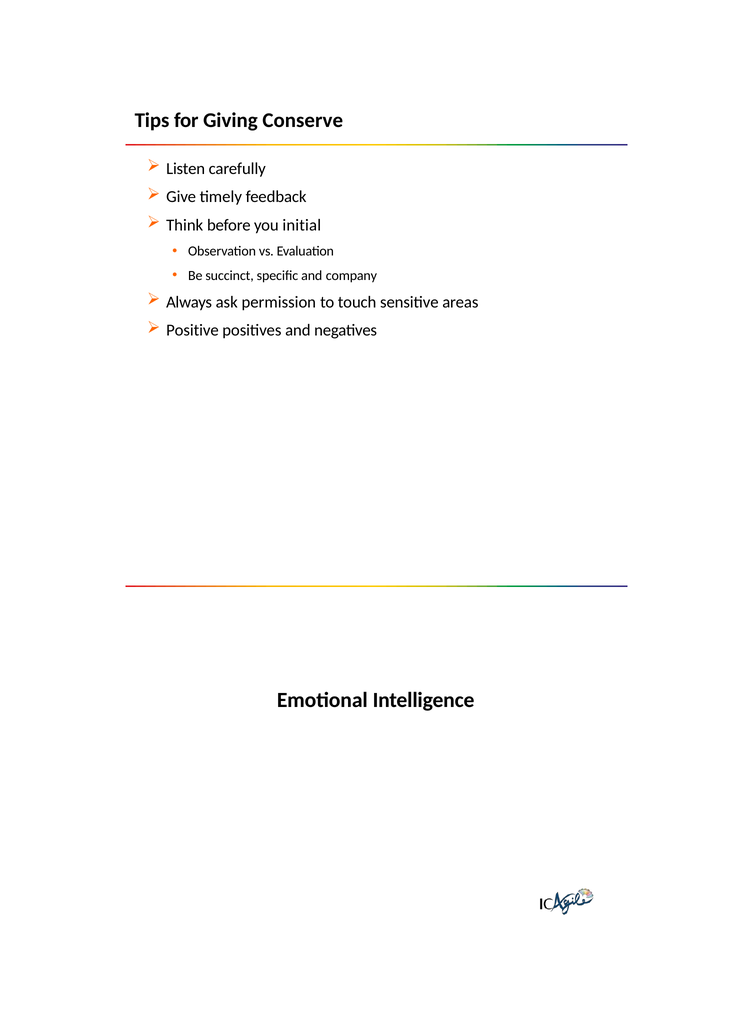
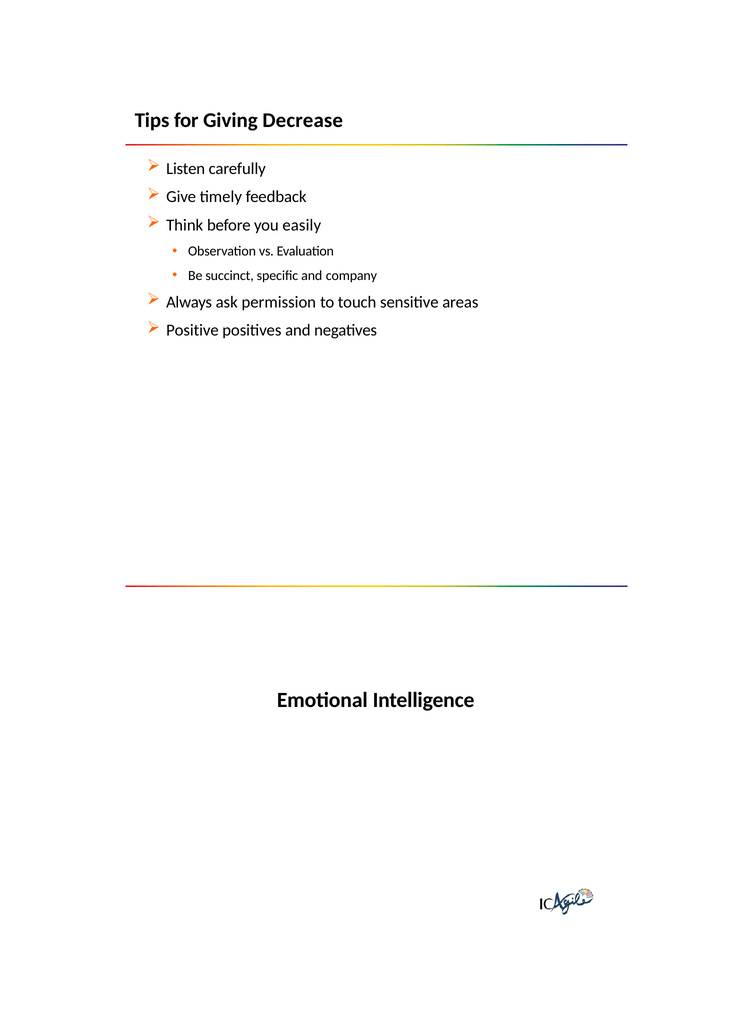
Conserve: Conserve -> Decrease (303, 120)
initial: initial -> easily (302, 225)
